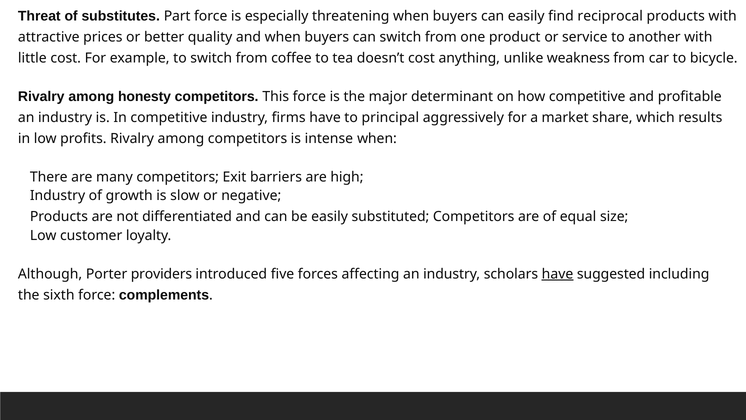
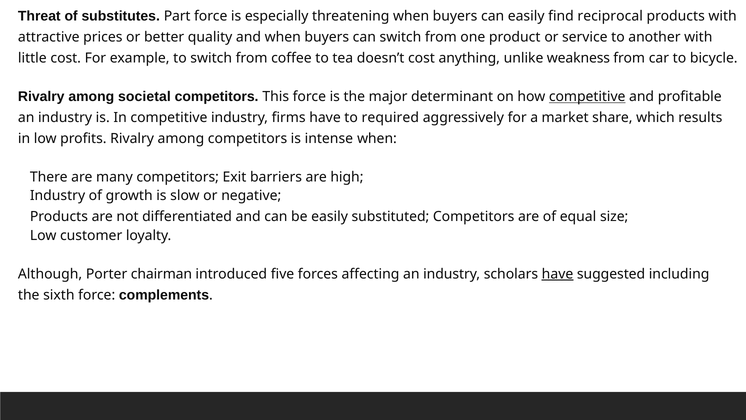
honesty: honesty -> societal (144, 97)
competitive underline: none -> present (587, 97)
principal: principal -> required (390, 118)
providers: providers -> chairman (161, 274)
